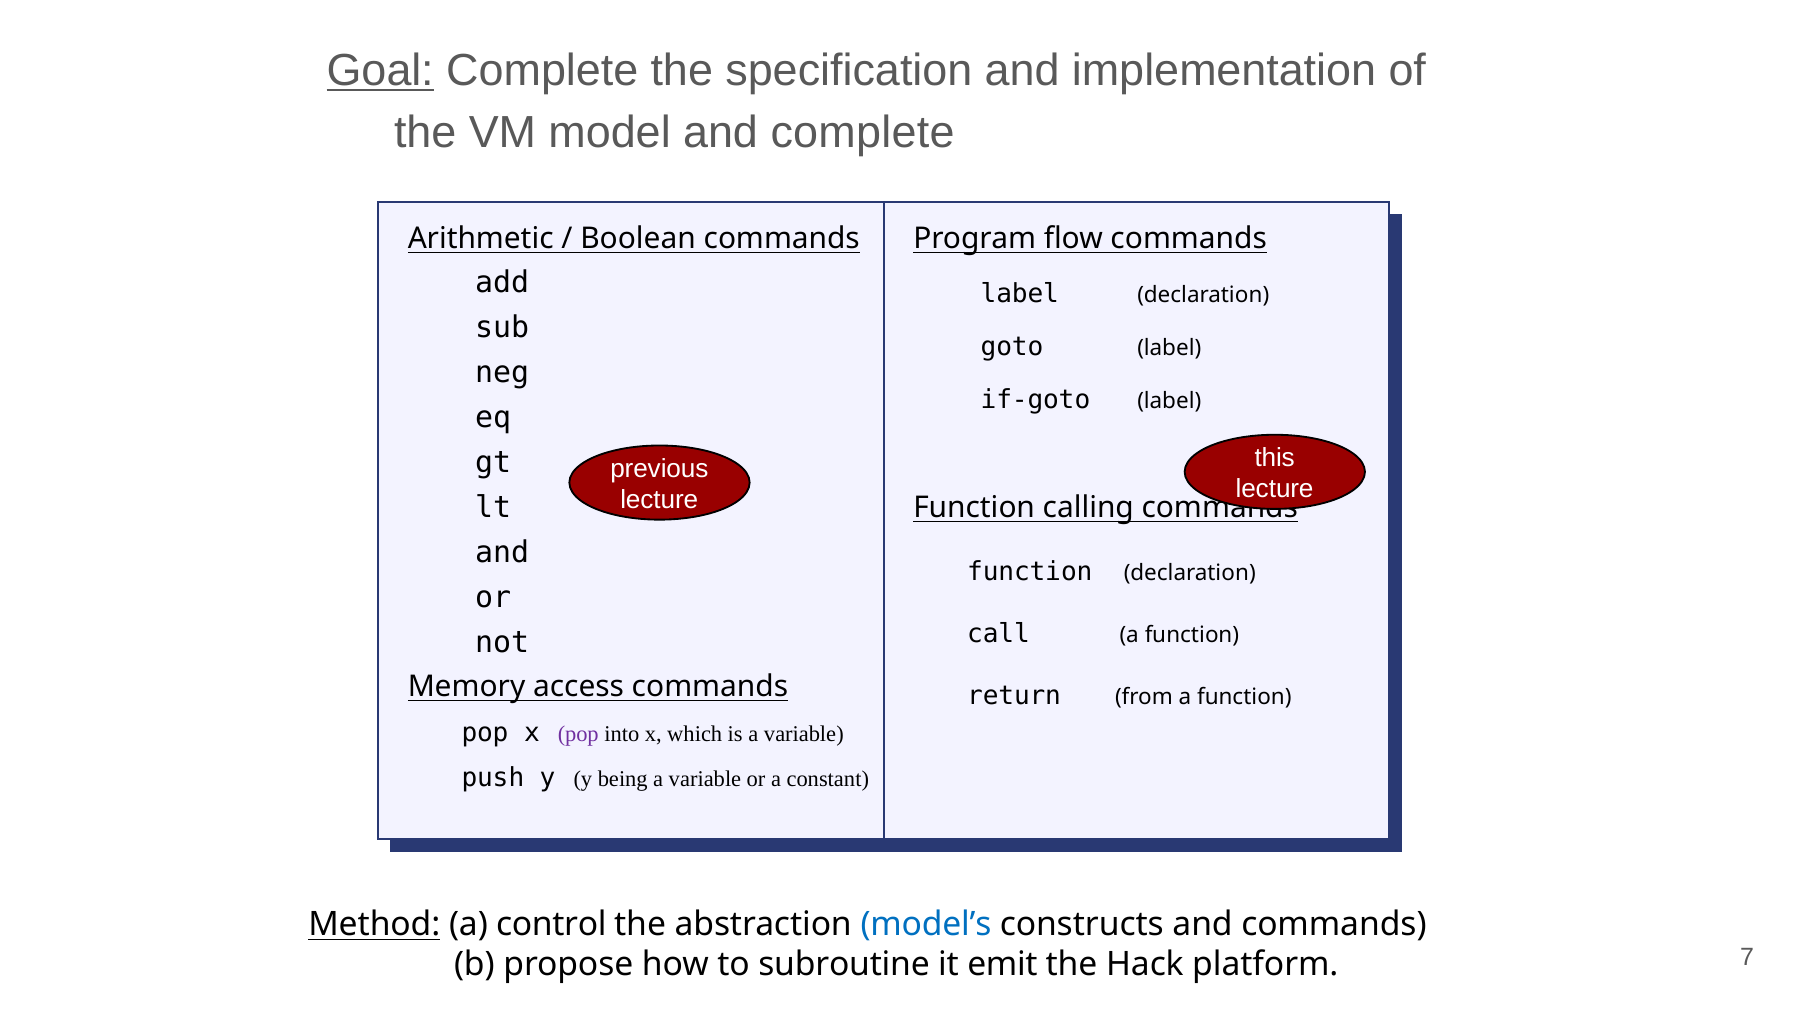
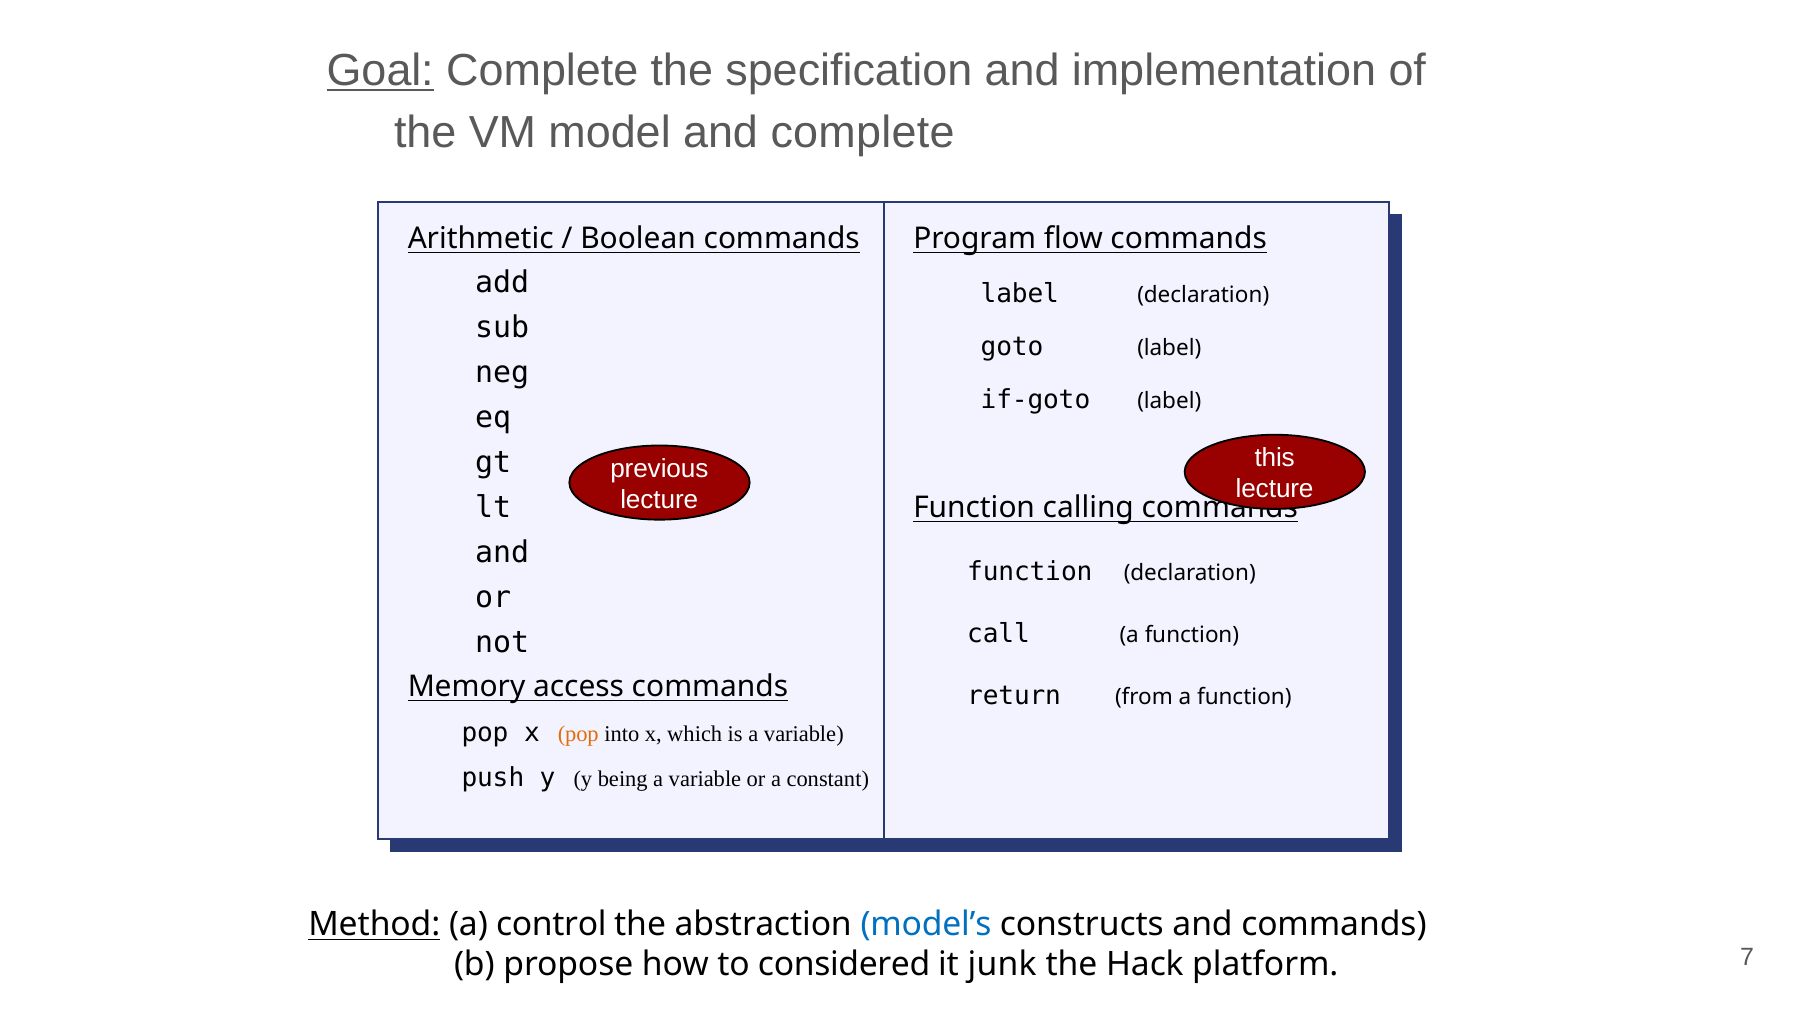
pop colour: purple -> orange (578, 734)
subroutine: subroutine -> considered (844, 964)
emit: emit -> junk (1002, 964)
